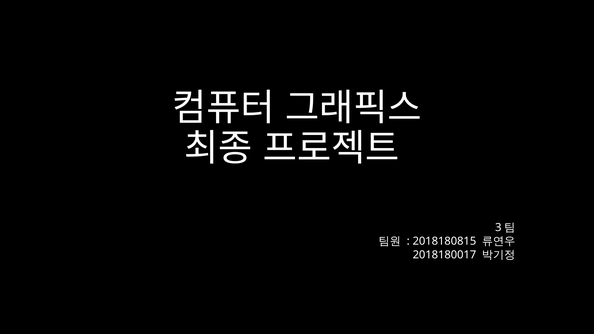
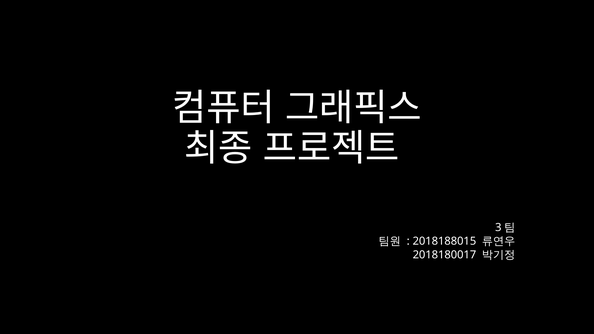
2018180815: 2018180815 -> 2018188015 (444, 241)
